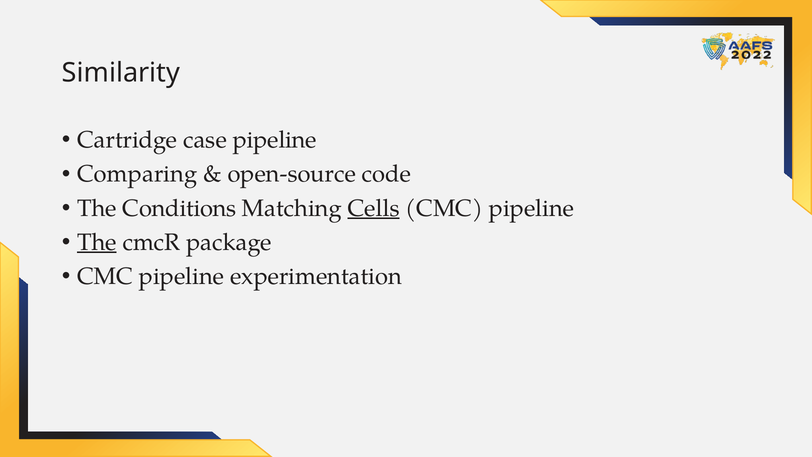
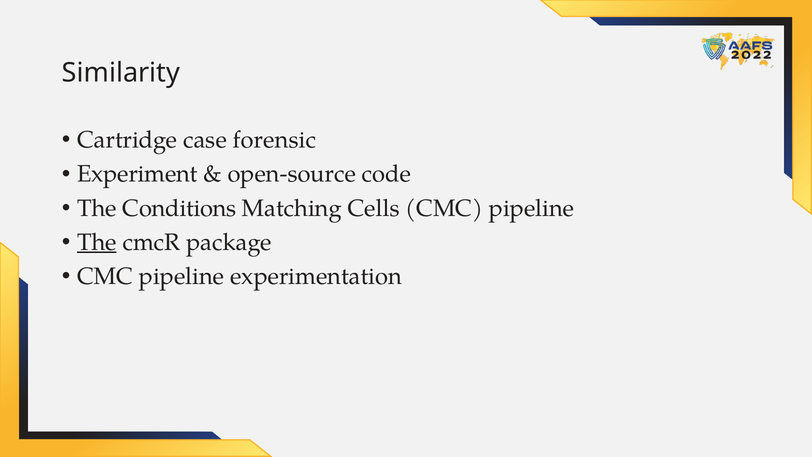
case pipeline: pipeline -> forensic (275, 140)
Comparing: Comparing -> Experiment (137, 174)
Cells underline: present -> none (374, 208)
